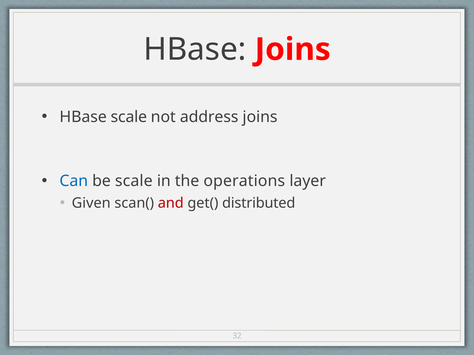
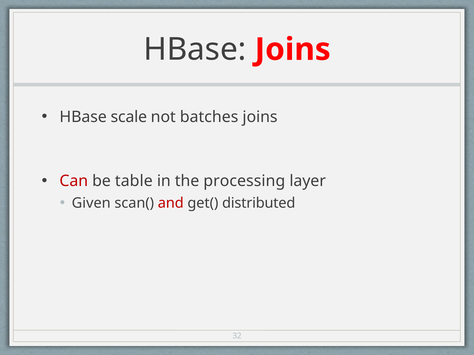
address: address -> batches (209, 117)
Can colour: blue -> red (74, 181)
be scale: scale -> table (134, 181)
operations: operations -> processing (244, 181)
